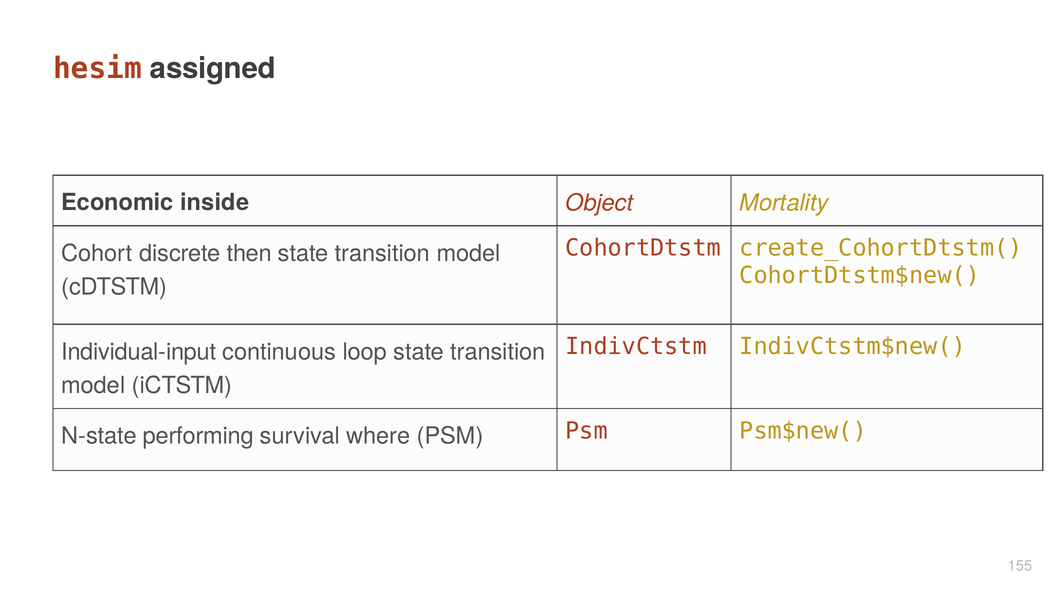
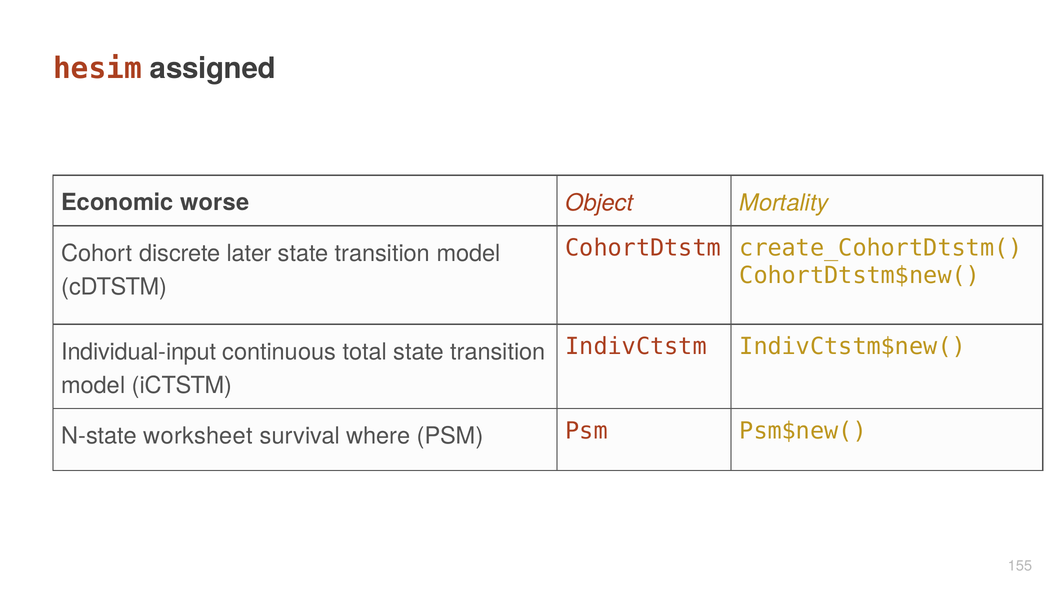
inside: inside -> worse (215, 202)
then: then -> later (249, 253)
loop: loop -> total (365, 352)
performing: performing -> worksheet (198, 436)
